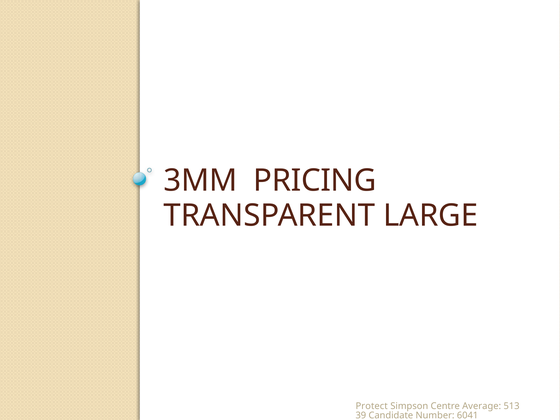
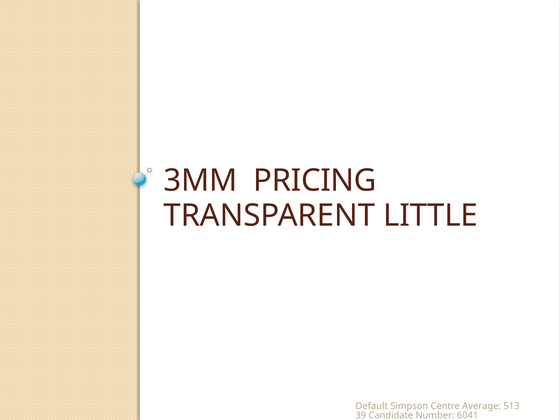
LARGE: LARGE -> LITTLE (431, 216)
Protect: Protect -> Default (372, 406)
